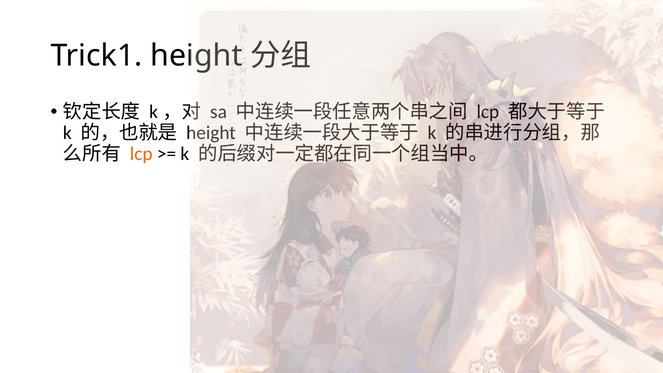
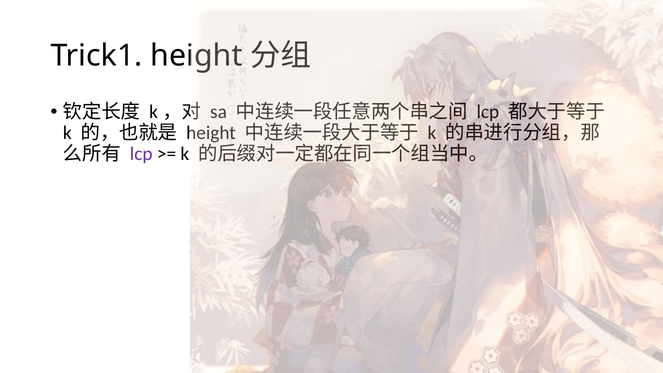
lcp colour: orange -> purple (141, 154)
